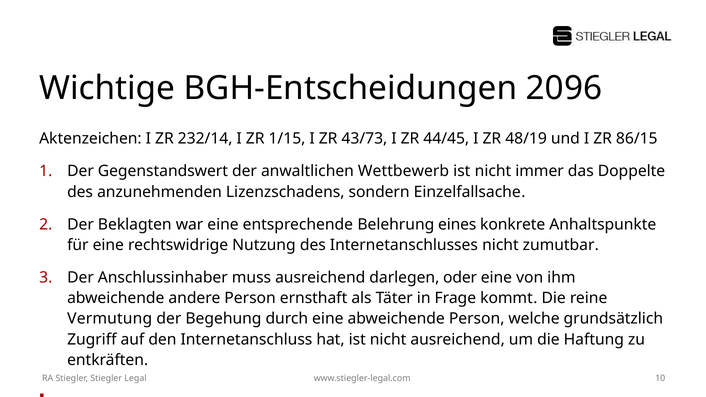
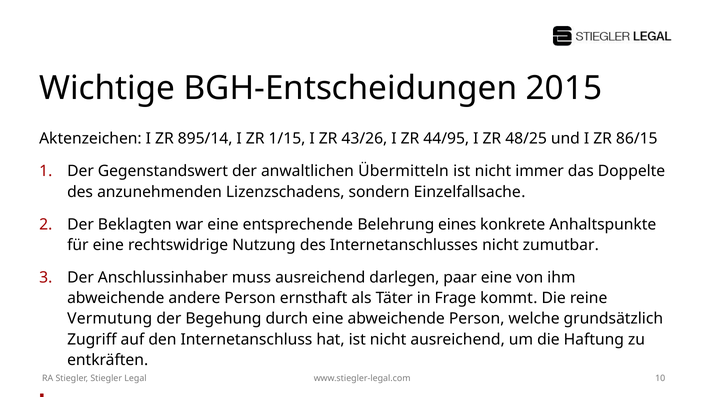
2096: 2096 -> 2015 (564, 88)
232/14: 232/14 -> 895/14 (205, 139)
43/73: 43/73 -> 43/26 (364, 139)
44/45: 44/45 -> 44/95 (446, 139)
48/19: 48/19 -> 48/25 (526, 139)
Wettbewerb: Wettbewerb -> Übermitteln (404, 171)
oder: oder -> paar (460, 278)
